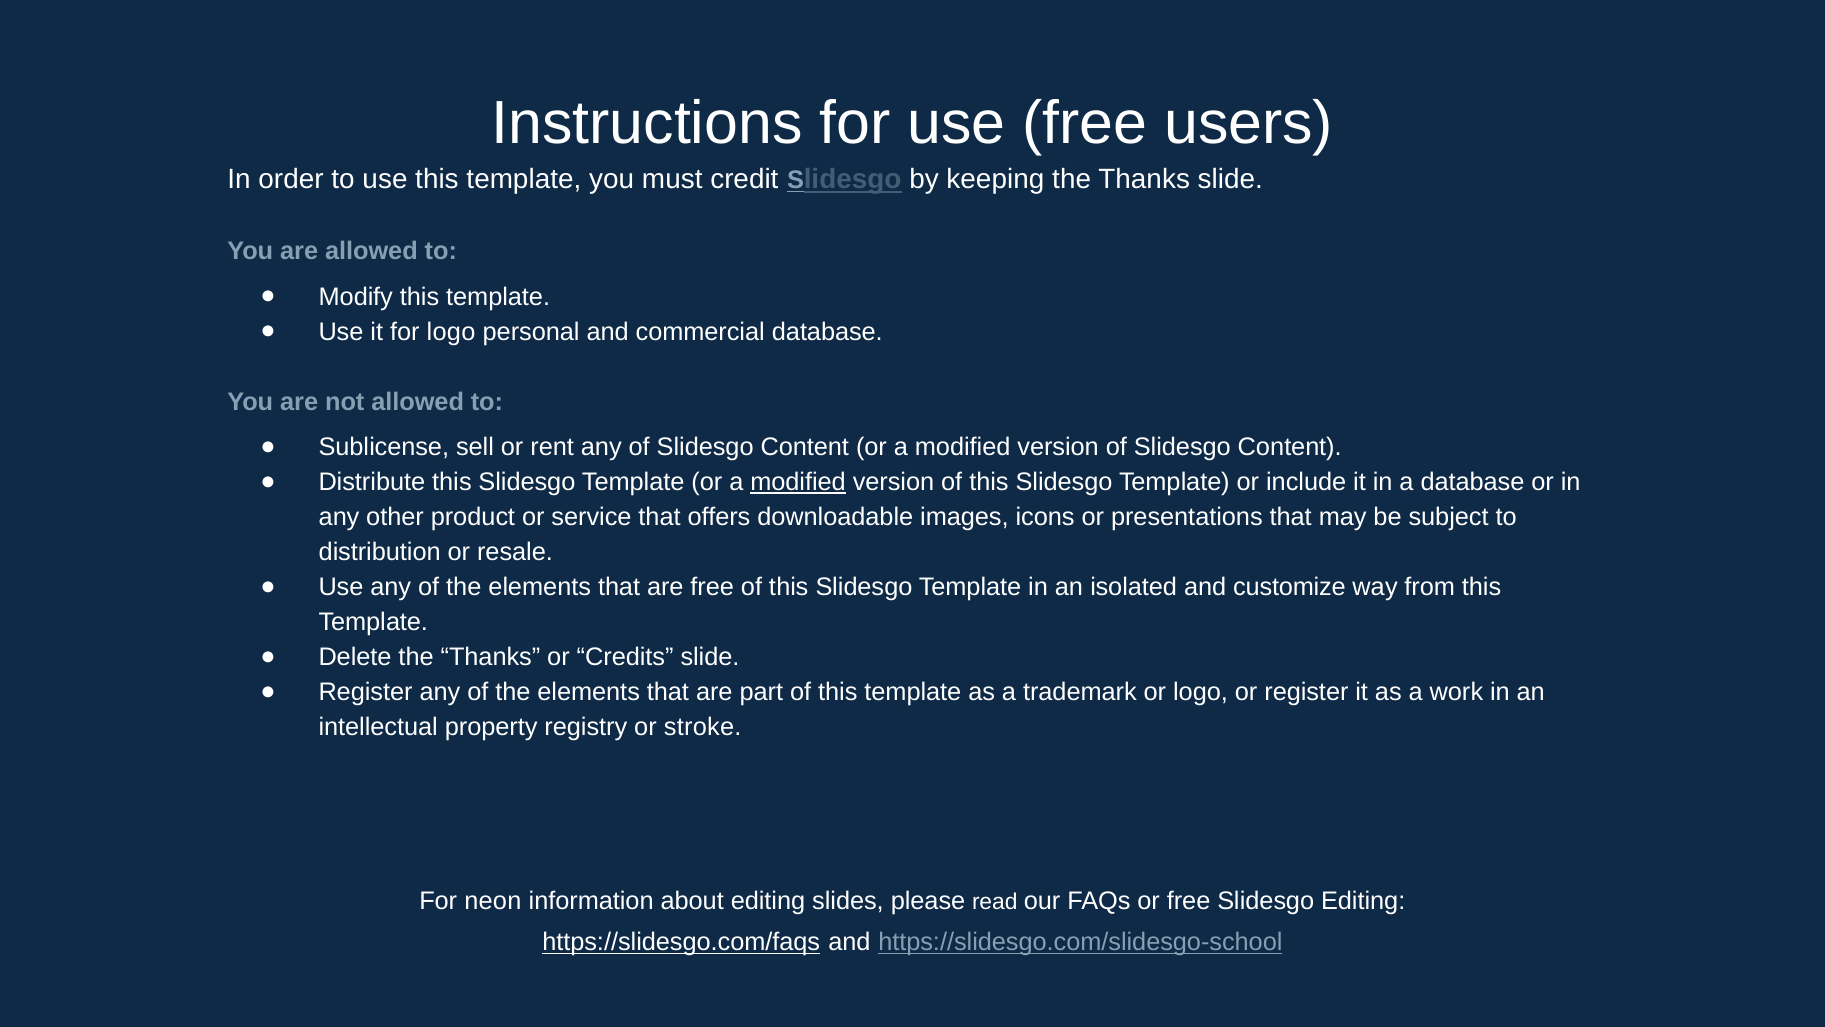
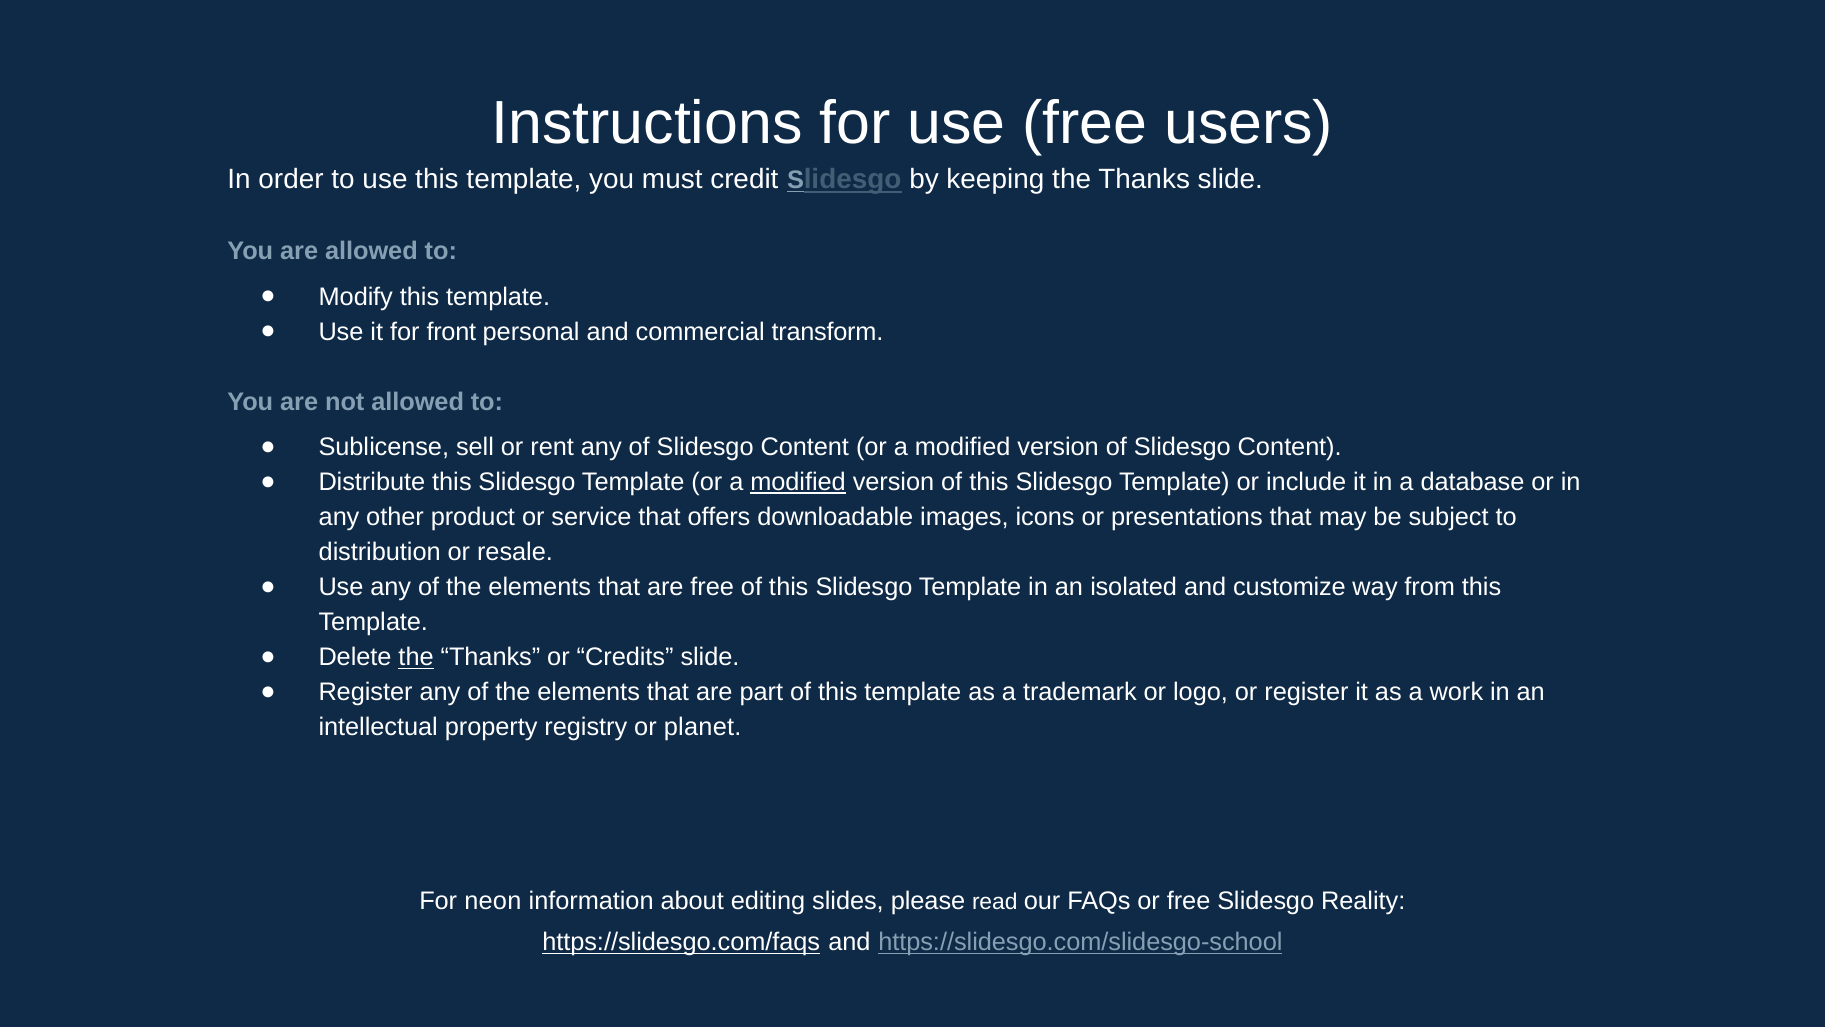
for logo: logo -> front (451, 332)
commercial database: database -> transform (827, 332)
the underline: none -> present (416, 657)
stroke: stroke -> planet (703, 727)
Slidesgo Editing: Editing -> Reality (1363, 901)
